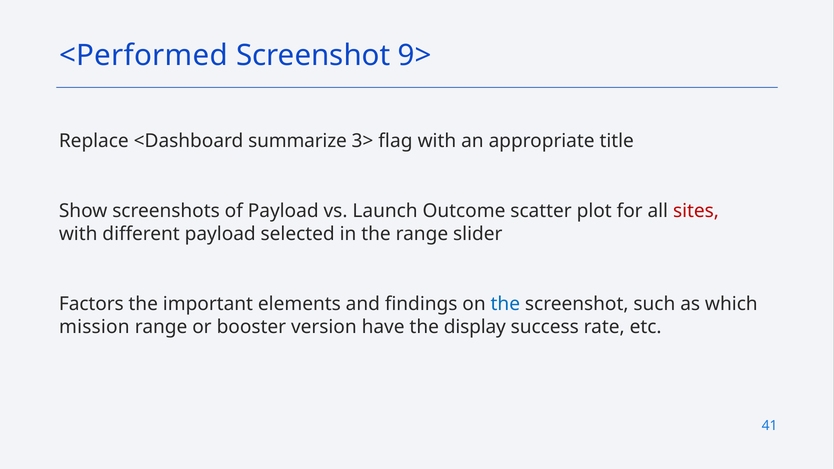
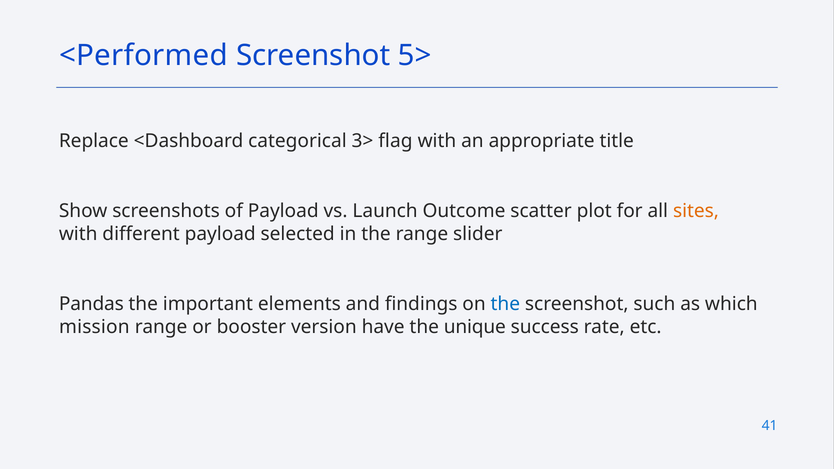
9>: 9> -> 5> (415, 56)
summarize: summarize -> categorical (297, 141)
sites colour: red -> orange (696, 211)
Factors: Factors -> Pandas (91, 304)
display: display -> unique (475, 327)
